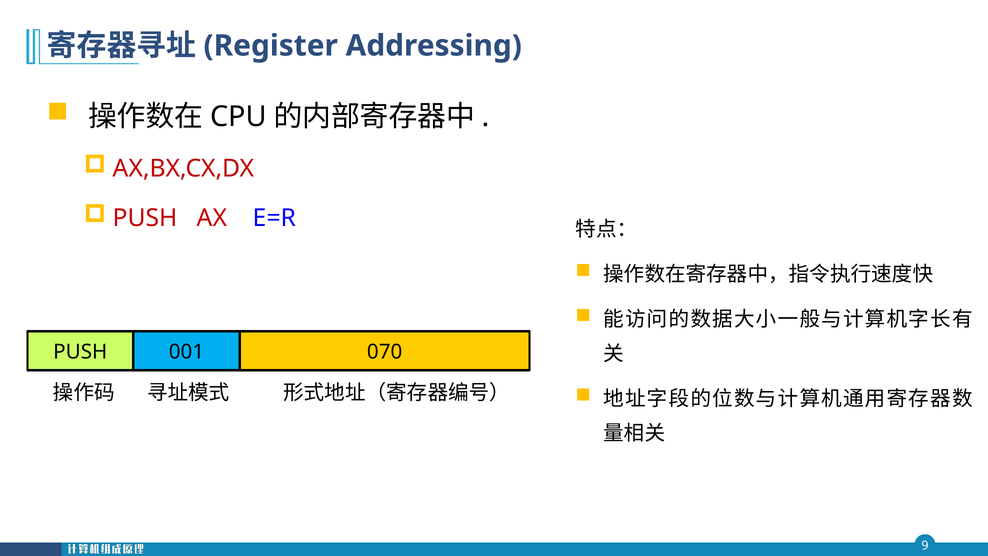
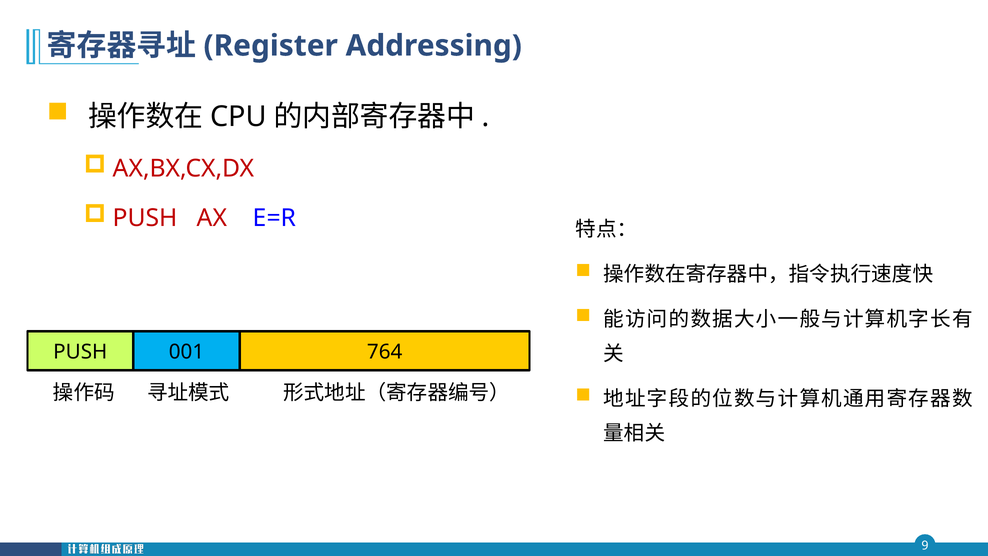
070: 070 -> 764 (385, 352)
